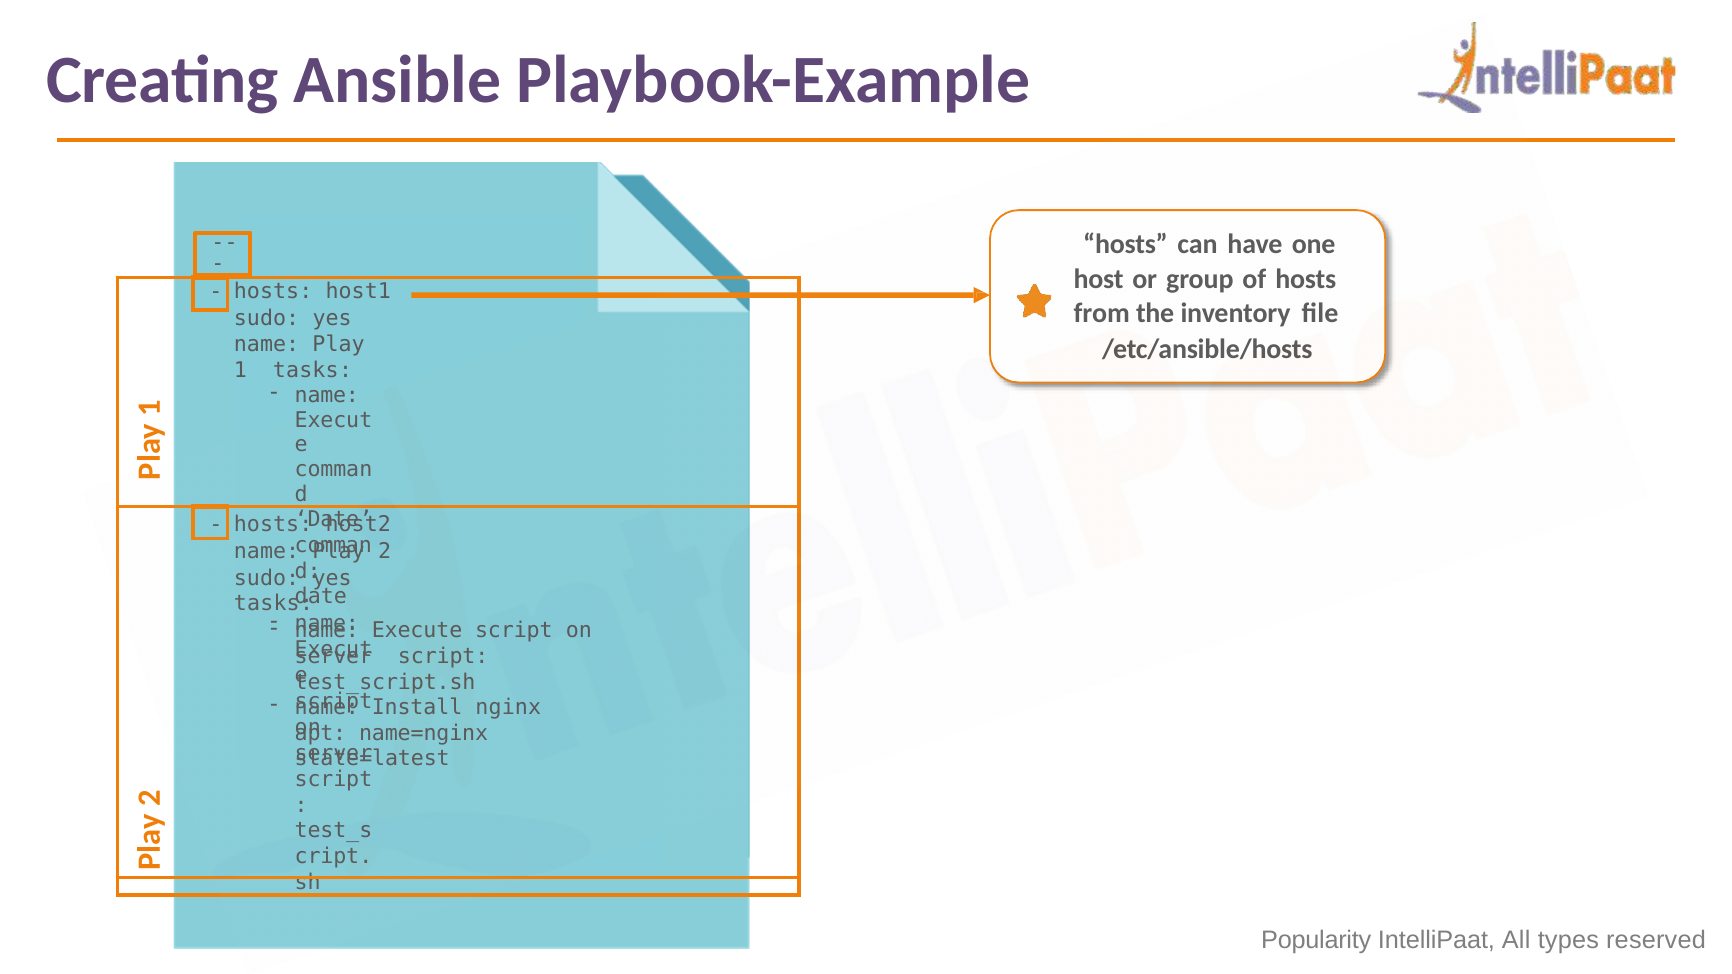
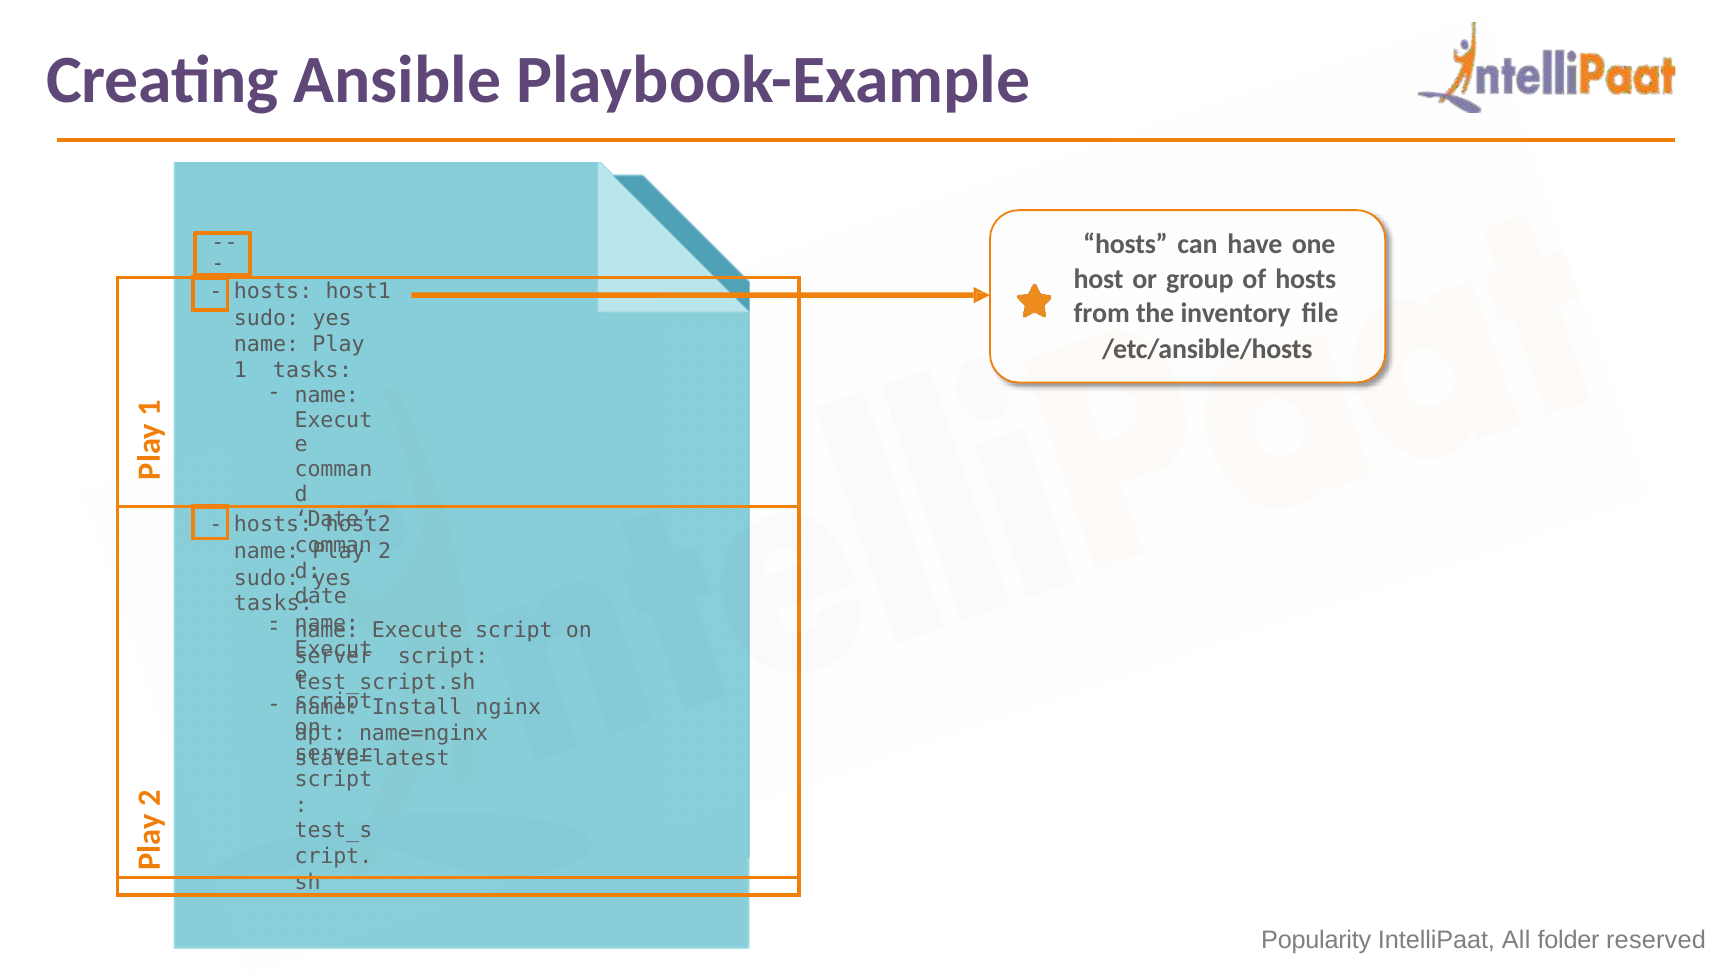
types: types -> folder (1569, 940)
